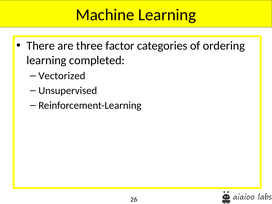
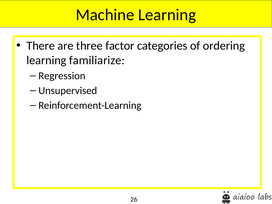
completed: completed -> familiarize (97, 60)
Vectorized: Vectorized -> Regression (62, 76)
